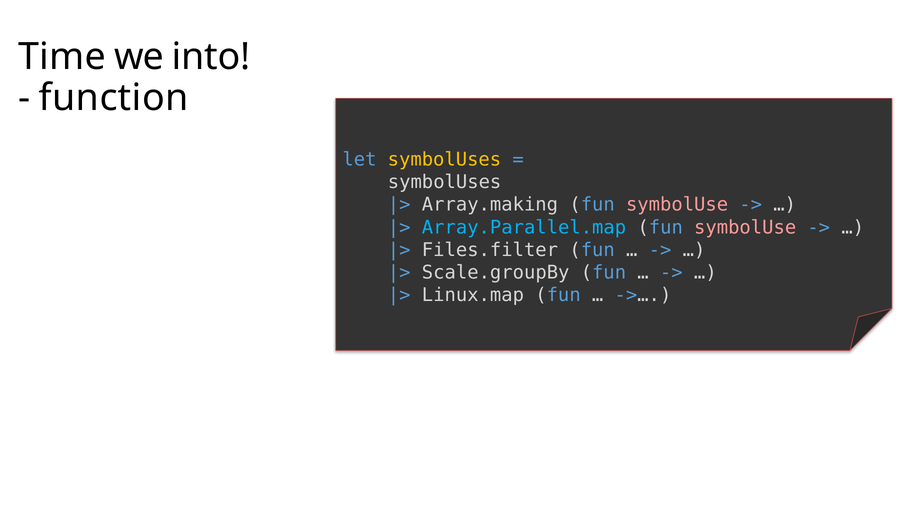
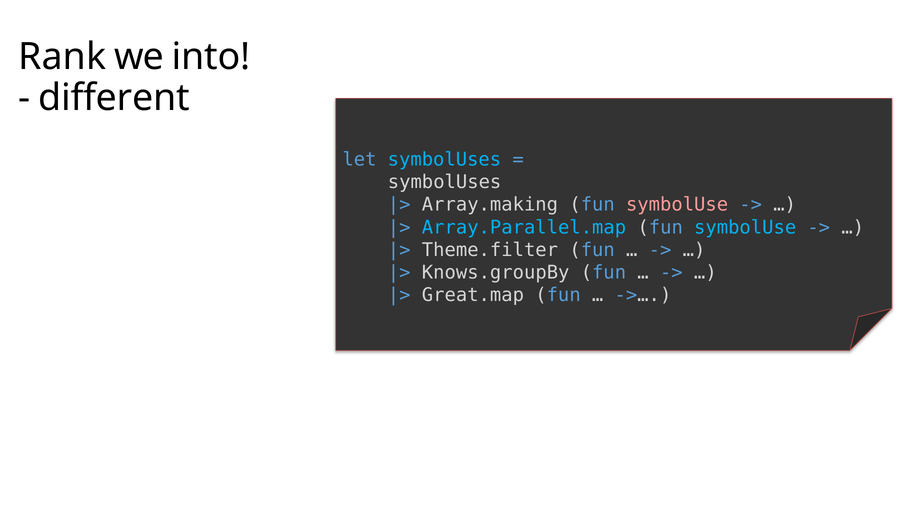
Time: Time -> Rank (62, 57)
function: function -> different (114, 98)
symbolUses colour: yellow -> light blue (444, 160)
symbolUse colour: pink -> light blue (745, 227)
Files.filter: Files.filter -> Theme.filter (490, 250)
Scale.groupBy: Scale.groupBy -> Knows.groupBy (496, 272)
Linux.map: Linux.map -> Great.map (473, 295)
